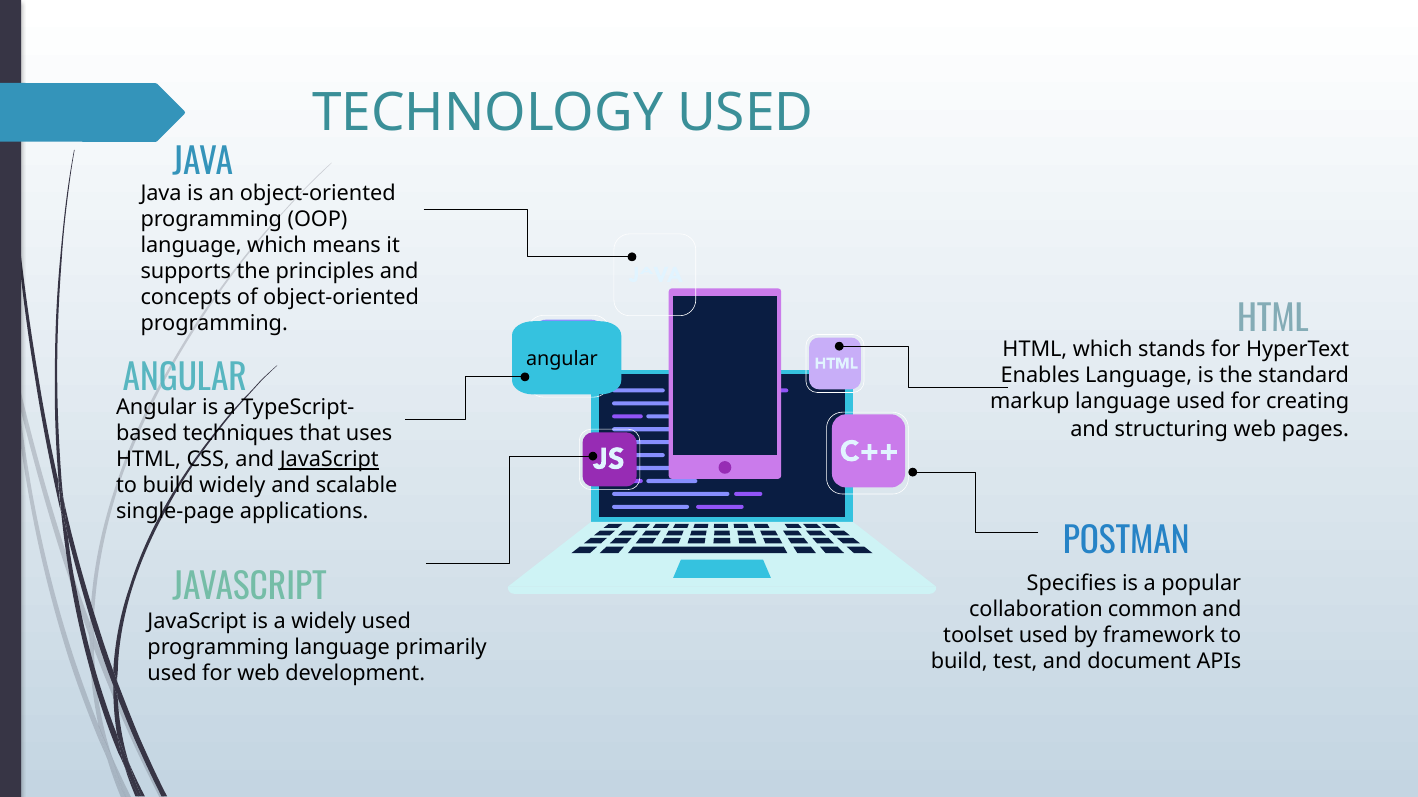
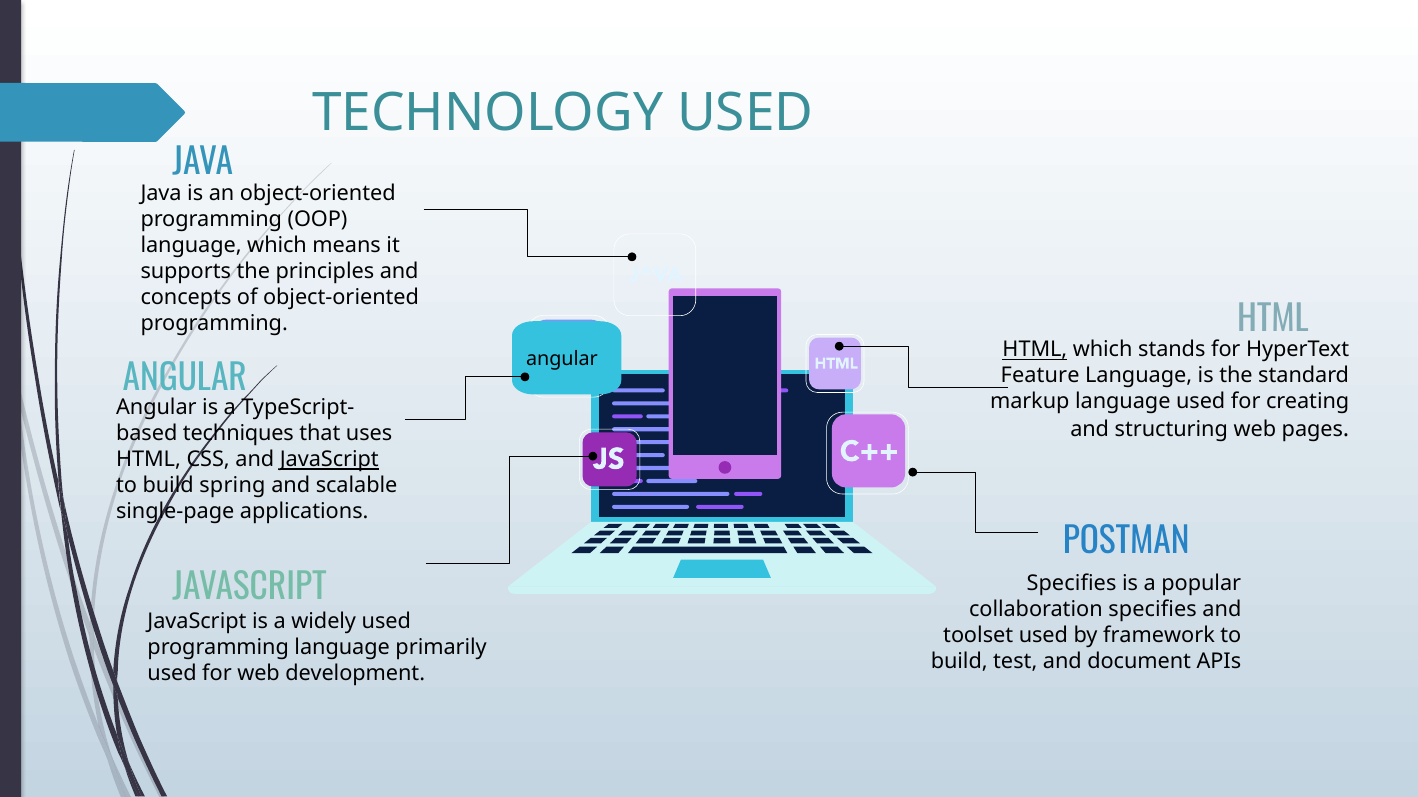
HTML underline: none -> present (1035, 350)
Enables: Enables -> Feature (1040, 376)
build widely: widely -> spring (232, 486)
collaboration common: common -> specifies (1153, 610)
